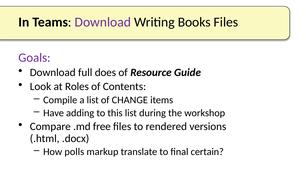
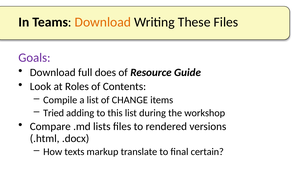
Download colour: purple -> orange (103, 22)
Books: Books -> These (194, 22)
Have: Have -> Tried (54, 113)
free: free -> lists (102, 127)
polls: polls -> texts (74, 152)
